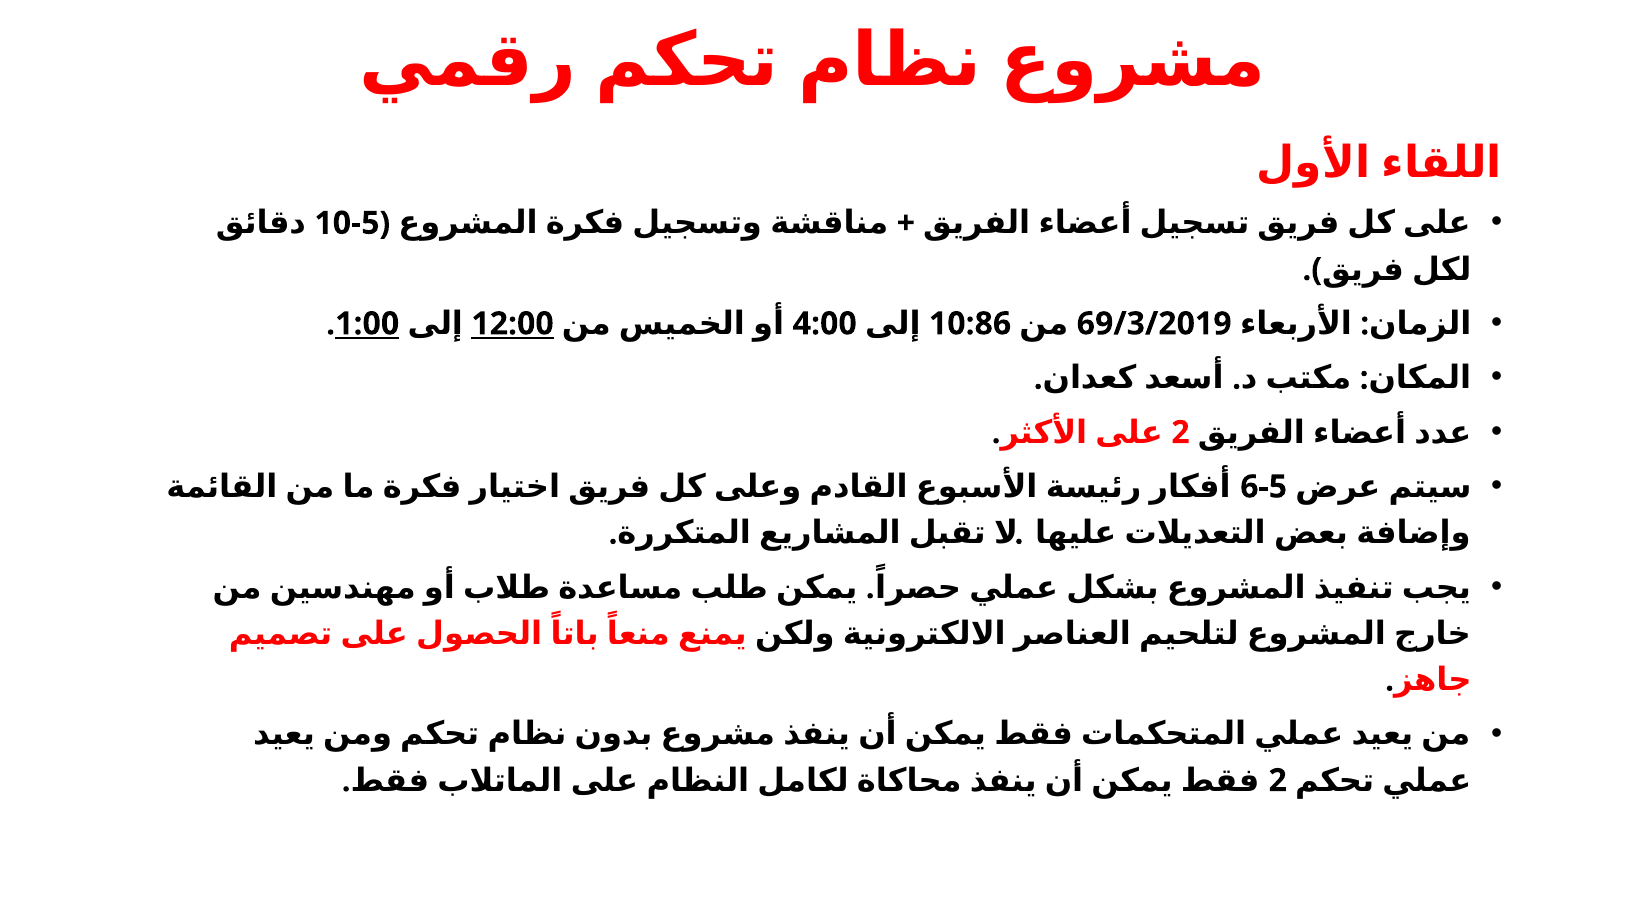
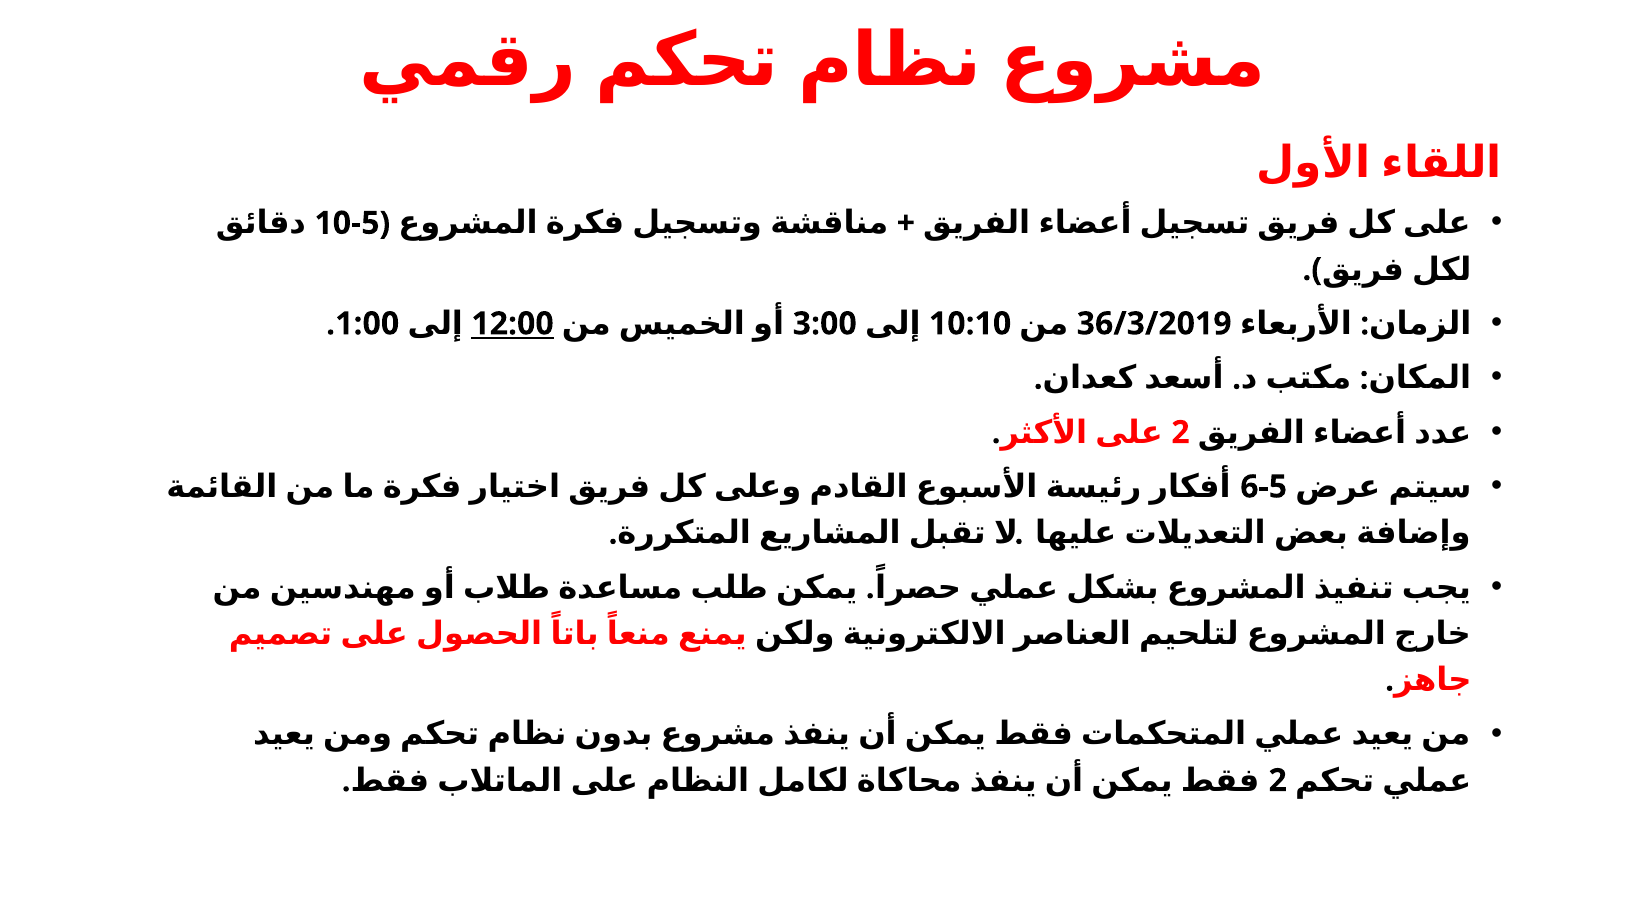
1:00 underline: present -> none (367, 324)
4:00: 4:00 -> 3:00 (825, 324)
10:86: 10:86 -> 10:10 (970, 324)
69/3/2019: 69/3/2019 -> 36/3/2019 (1154, 324)
